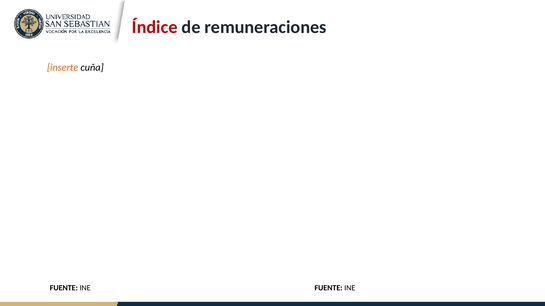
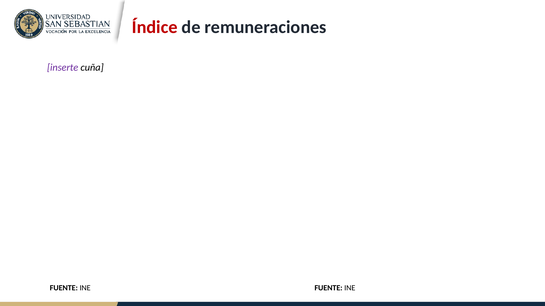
inserte colour: orange -> purple (63, 67)
